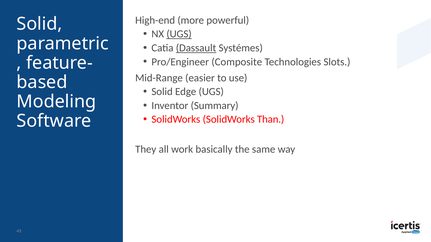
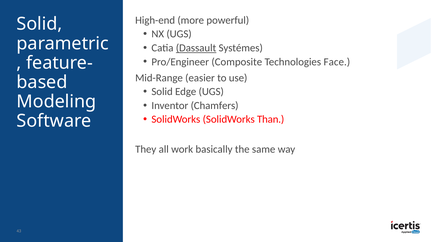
UGS underline: present -> none (179, 34)
Slots: Slots -> Face (337, 62)
Summary: Summary -> Chamfers (215, 106)
